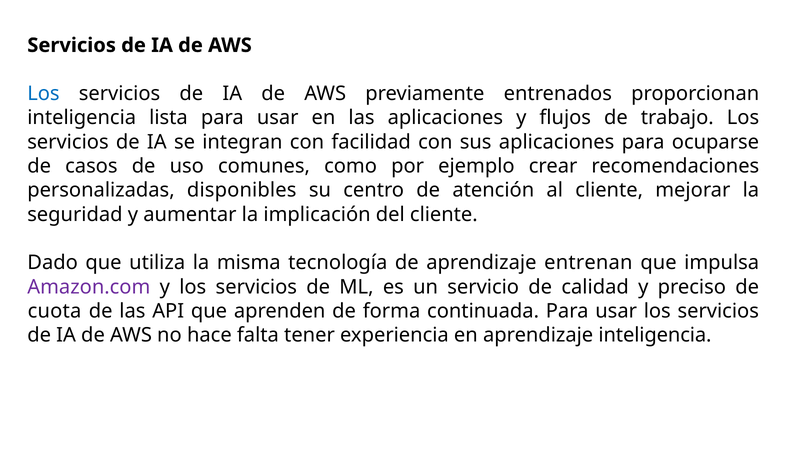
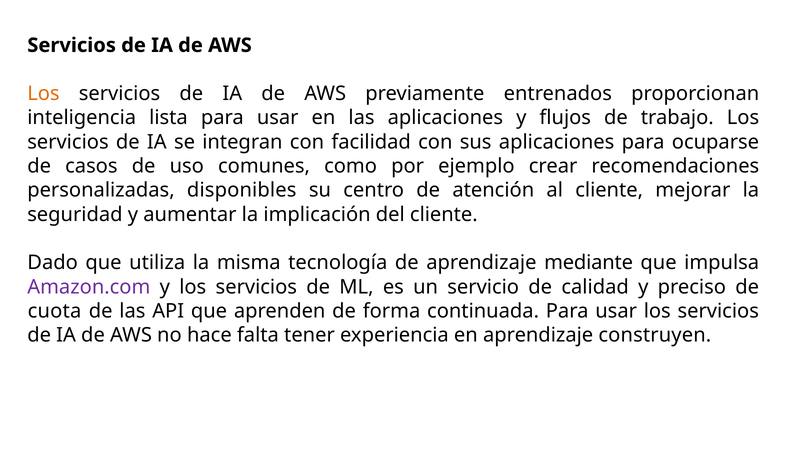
Los colour: blue -> orange (43, 94)
entrenan: entrenan -> mediante (589, 263)
aprendizaje inteligencia: inteligencia -> construyen (655, 335)
